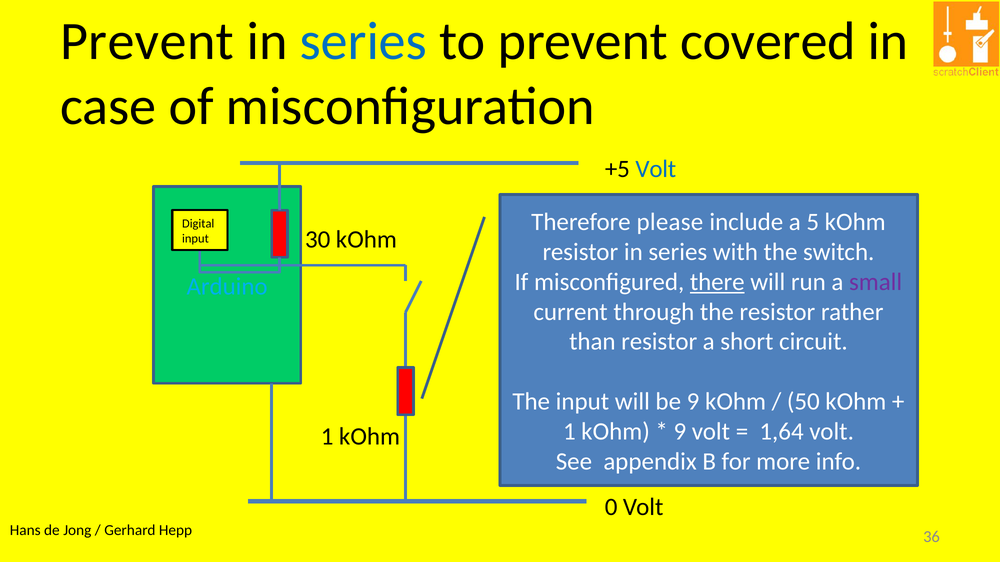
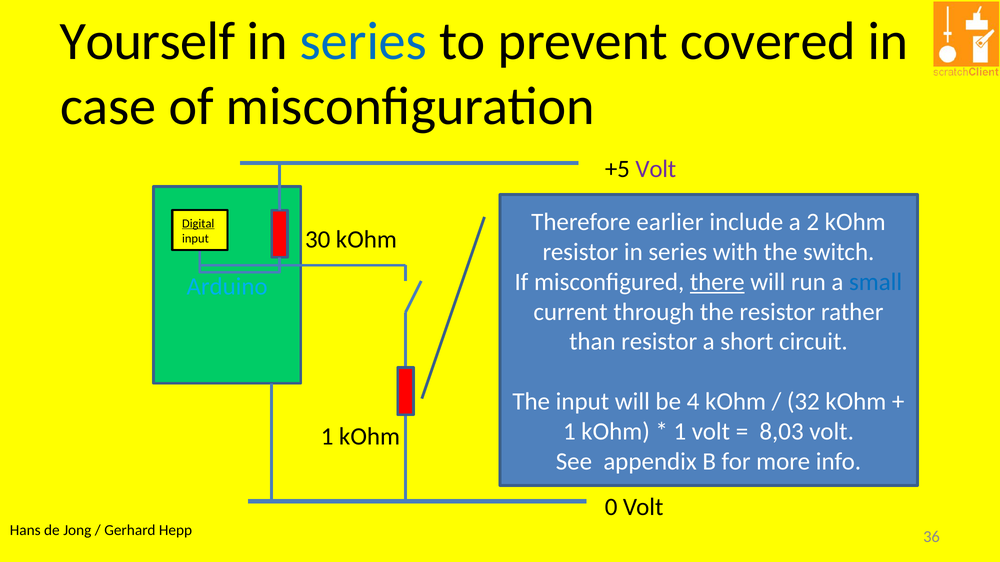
Prevent: Prevent -> Yourself (147, 41)
Volt colour: blue -> purple (656, 169)
please: please -> earlier (670, 222)
5: 5 -> 2 (813, 222)
Digital underline: none -> present (198, 224)
small colour: purple -> blue (876, 282)
be 9: 9 -> 4 (693, 402)
50: 50 -> 32 (803, 402)
9: 9 -> 1 (680, 432)
1,64: 1,64 -> 8,03 (782, 432)
